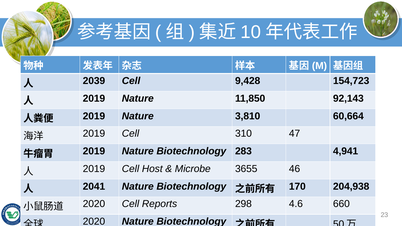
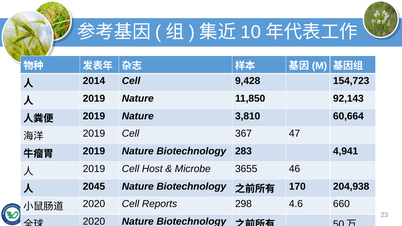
2039: 2039 -> 2014 (94, 81)
310: 310 -> 367 (243, 134)
2041: 2041 -> 2045 (94, 187)
